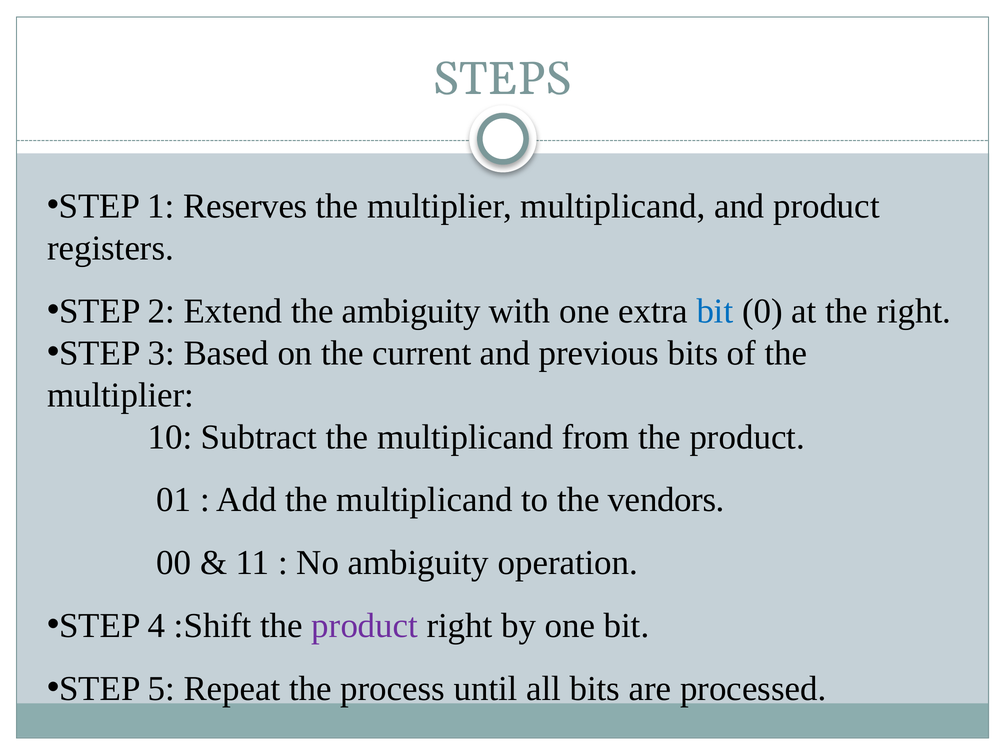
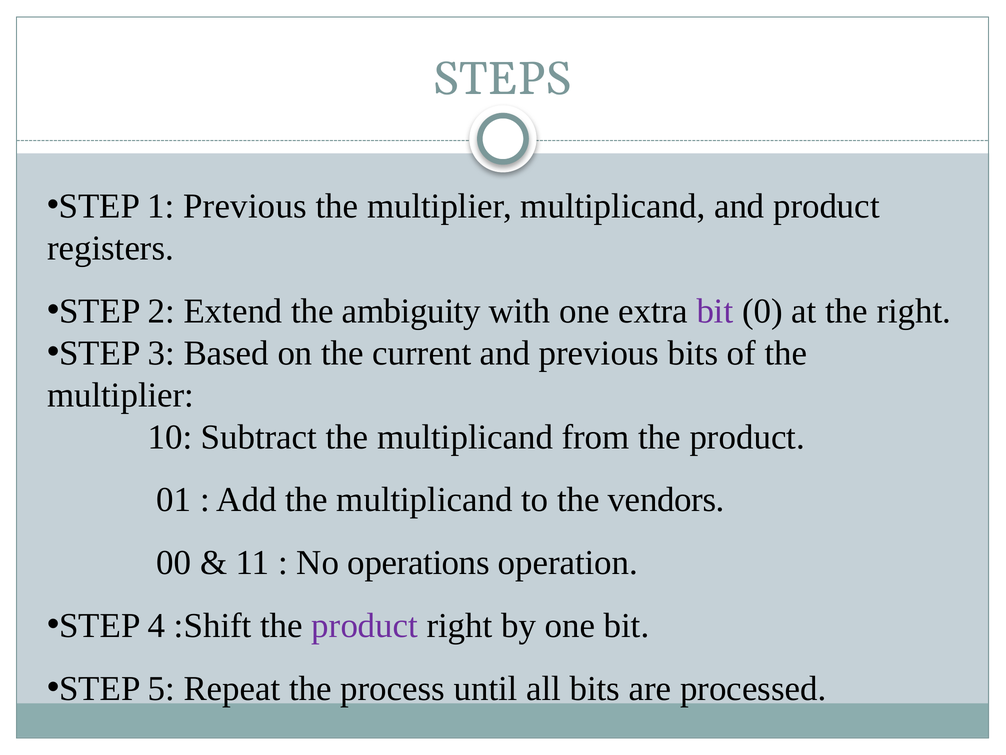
1 Reserves: Reserves -> Previous (245, 206)
bit colour: blue -> purple (715, 311)
No ambiguity: ambiguity -> operations (419, 562)
